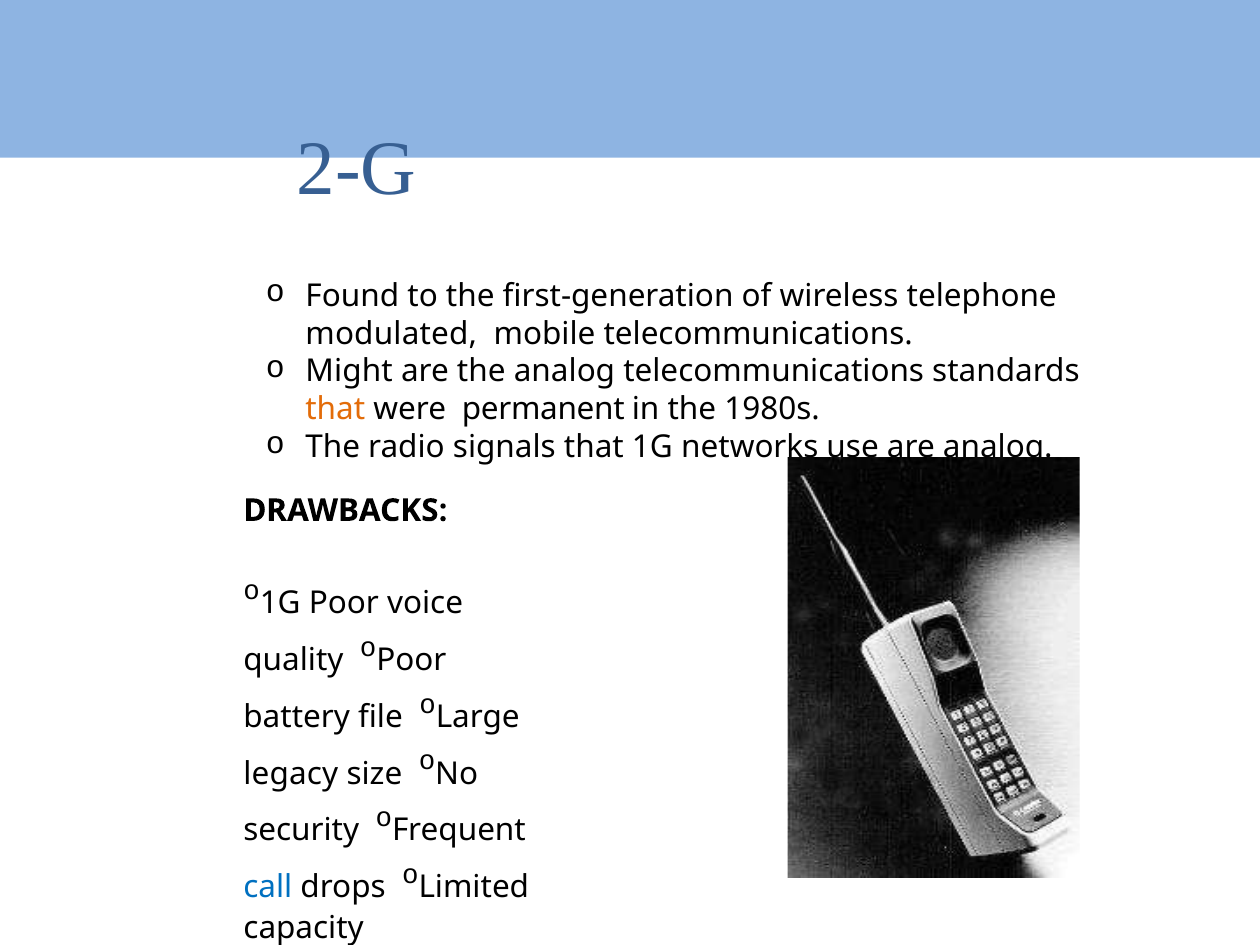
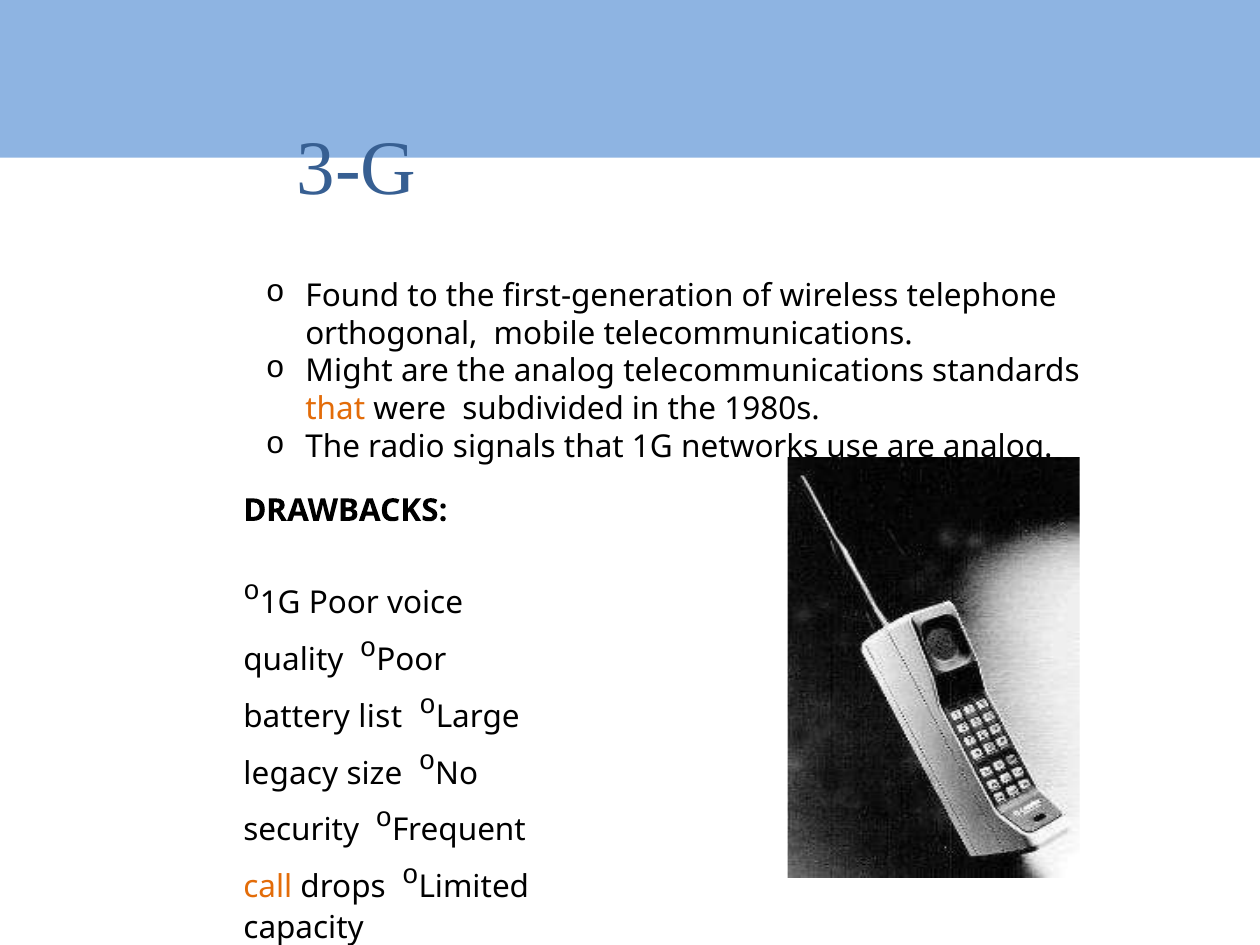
2-G: 2-G -> 3-G (357, 169)
modulated: modulated -> orthogonal (391, 334)
permanent: permanent -> subdivided (543, 409)
file: file -> list (380, 717)
call colour: blue -> orange (268, 887)
